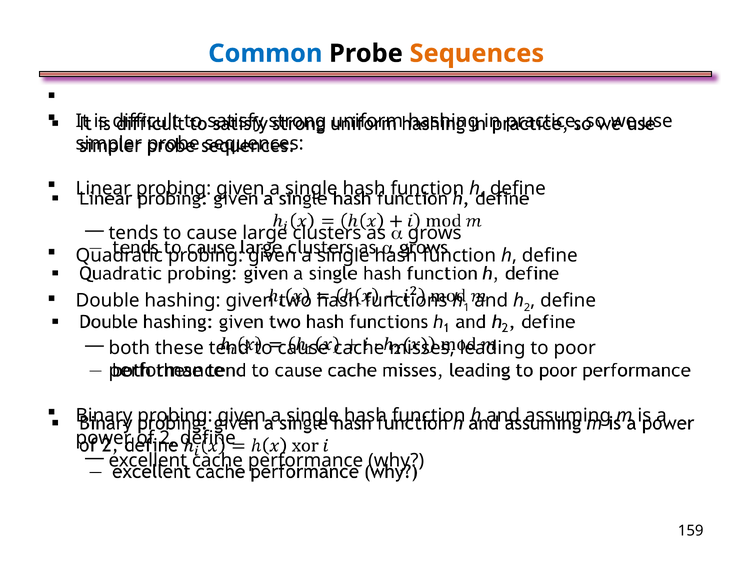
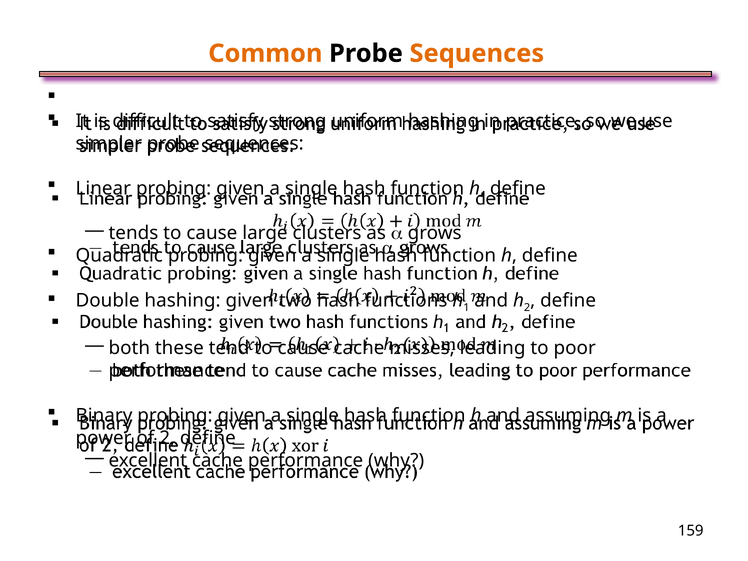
Common colour: blue -> orange (265, 53)
